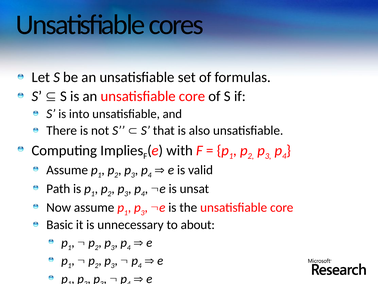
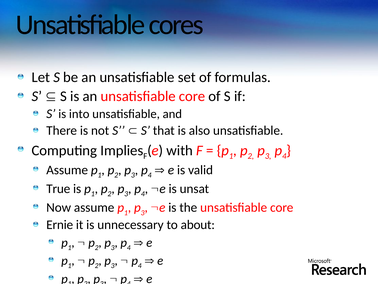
Path: Path -> True (58, 189)
Basic: Basic -> Ernie (60, 224)
